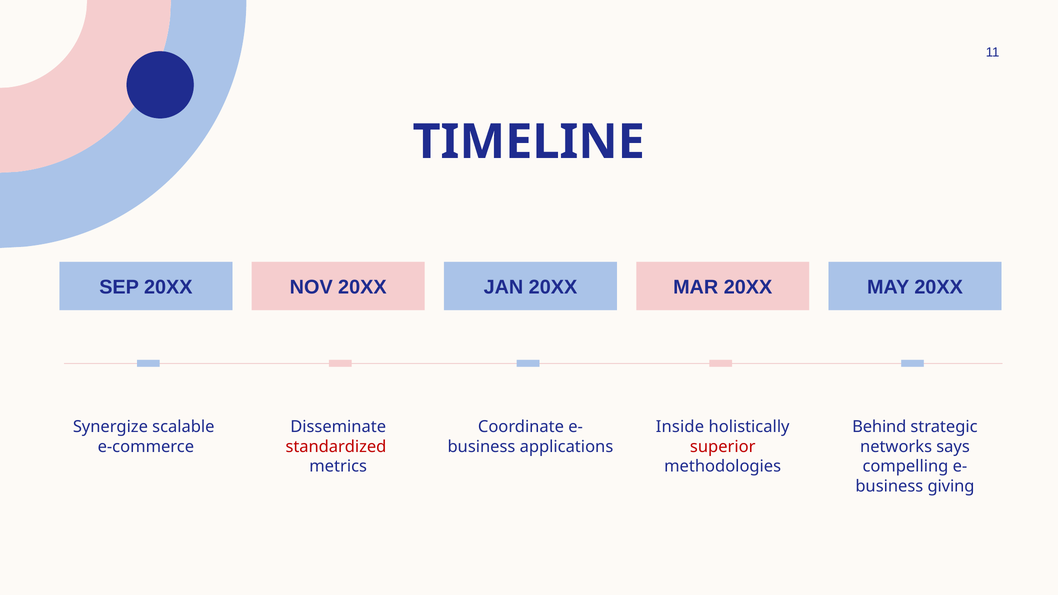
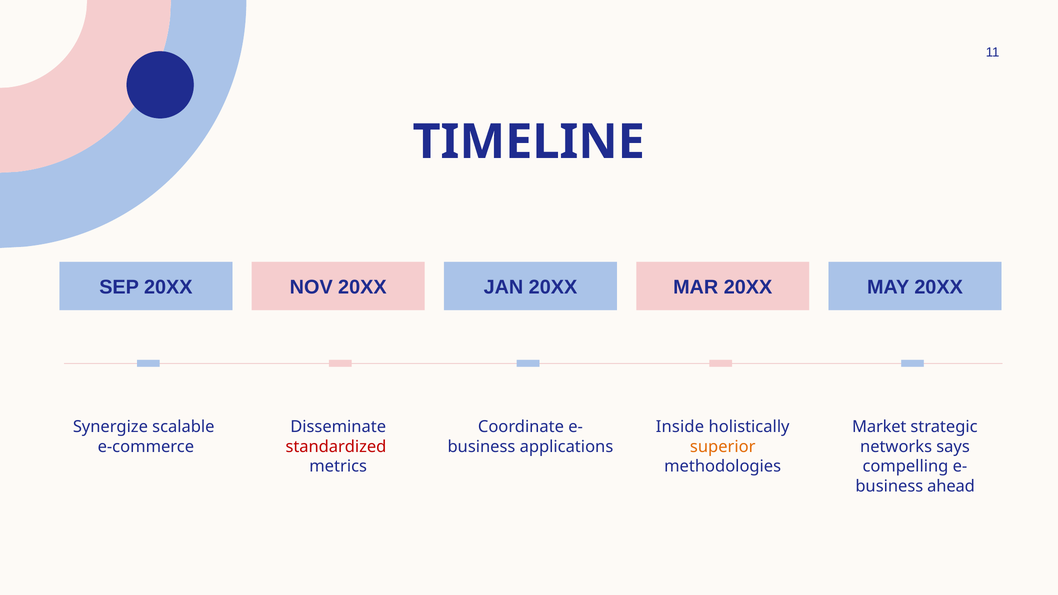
Behind: Behind -> Market (879, 427)
superior colour: red -> orange (723, 447)
giving: giving -> ahead (951, 486)
